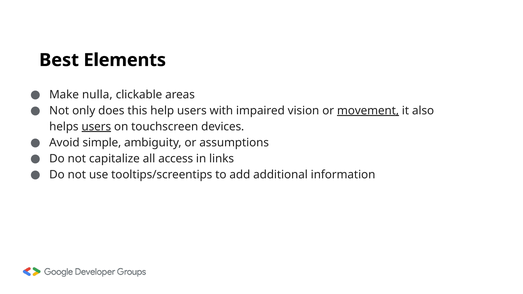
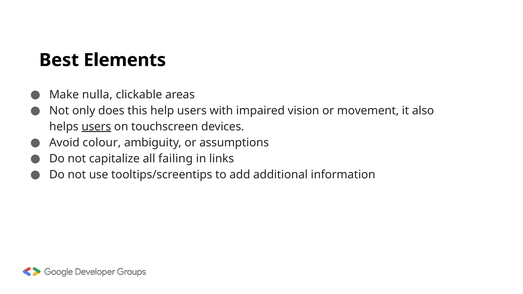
movement underline: present -> none (368, 111)
simple: simple -> colour (102, 143)
access: access -> failing (176, 159)
